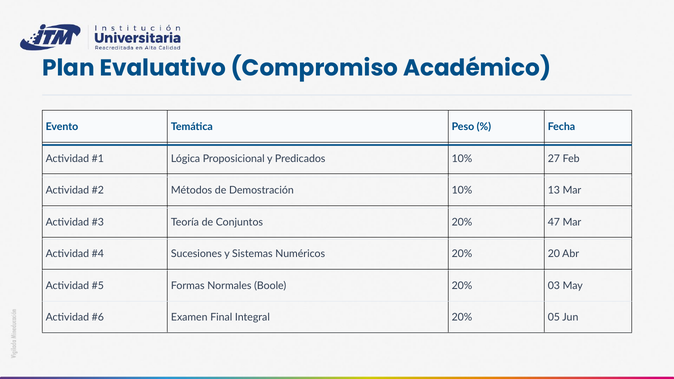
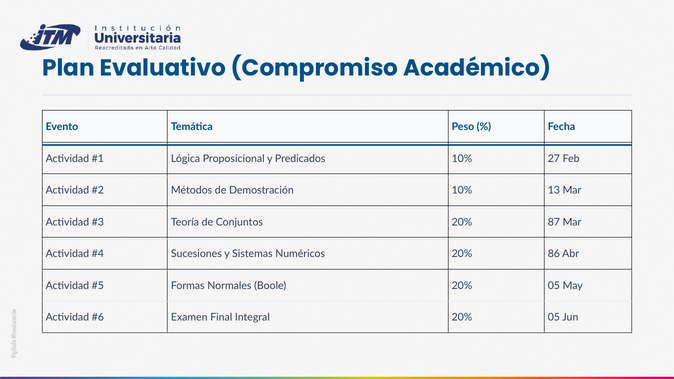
47: 47 -> 87 (554, 222)
20: 20 -> 86 (554, 254)
Boole 20% 03: 03 -> 05 (554, 286)
